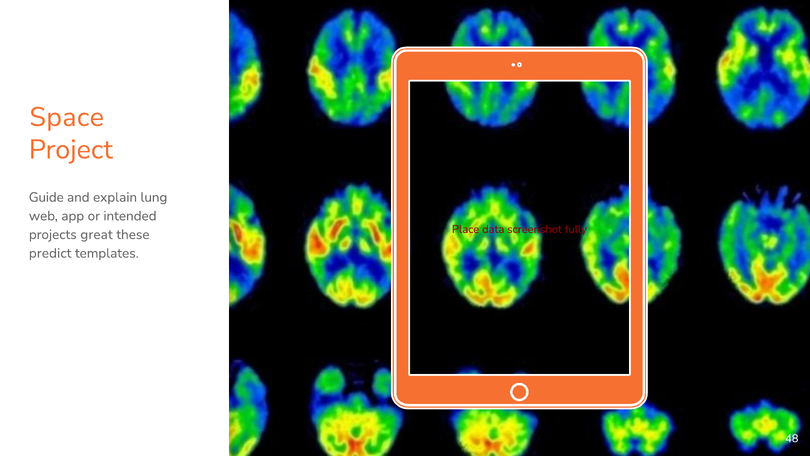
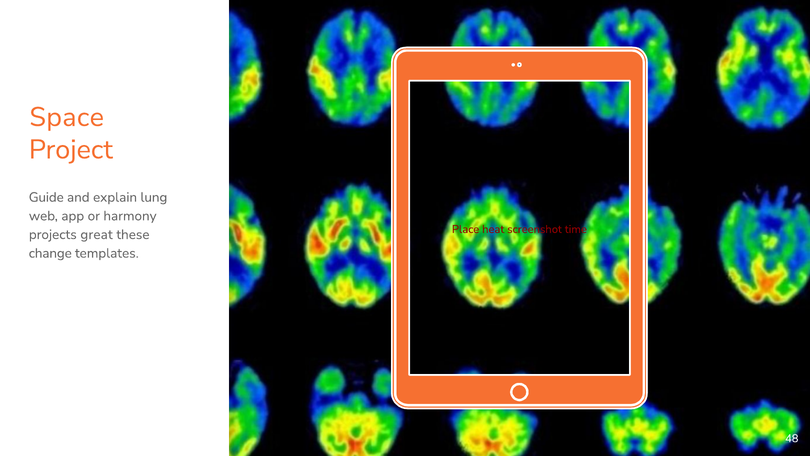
intended: intended -> harmony (130, 216)
data: data -> heat (493, 229)
fully: fully -> time (576, 229)
predict: predict -> change (50, 253)
